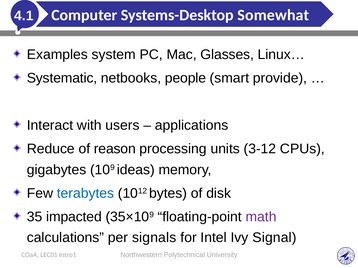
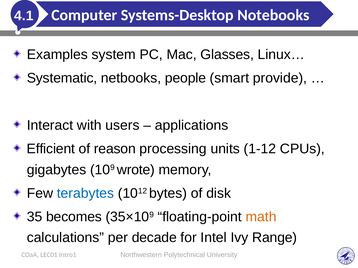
Somewhat: Somewhat -> Notebooks (273, 15)
Reduce: Reduce -> Efficient (51, 149)
3-12: 3-12 -> 1-12 (260, 149)
ideas: ideas -> wrote (136, 170)
impacted: impacted -> becomes (74, 217)
math colour: purple -> orange (261, 217)
signals: signals -> decade (154, 238)
Signal: Signal -> Range (275, 238)
